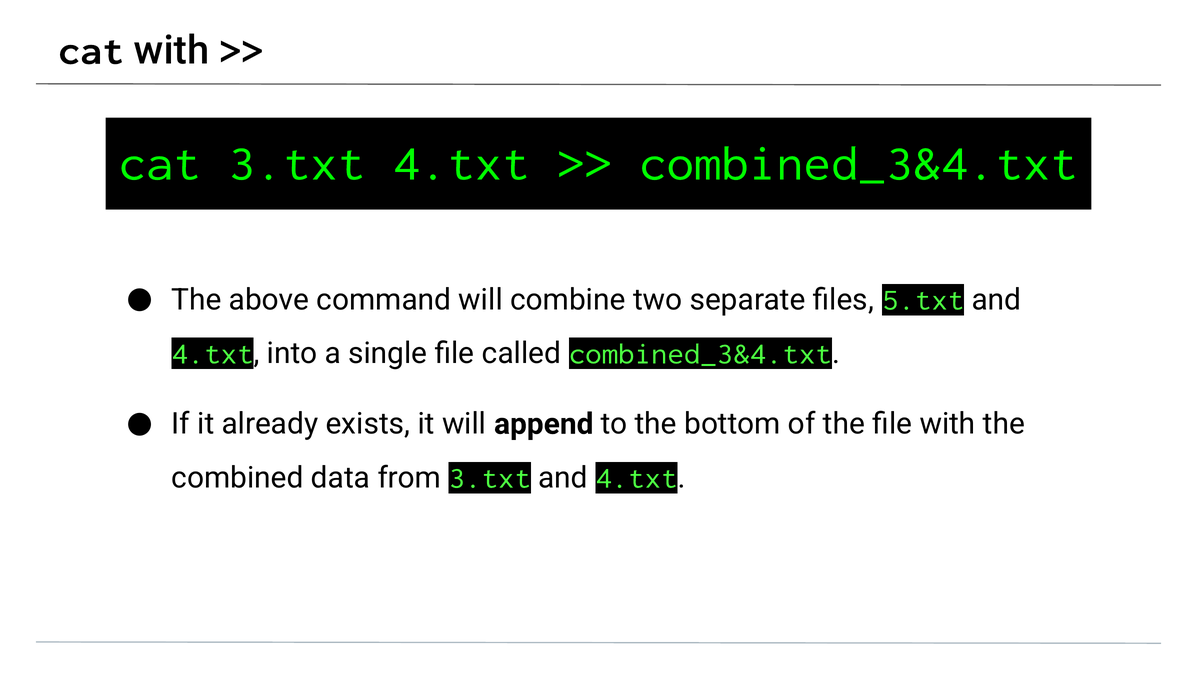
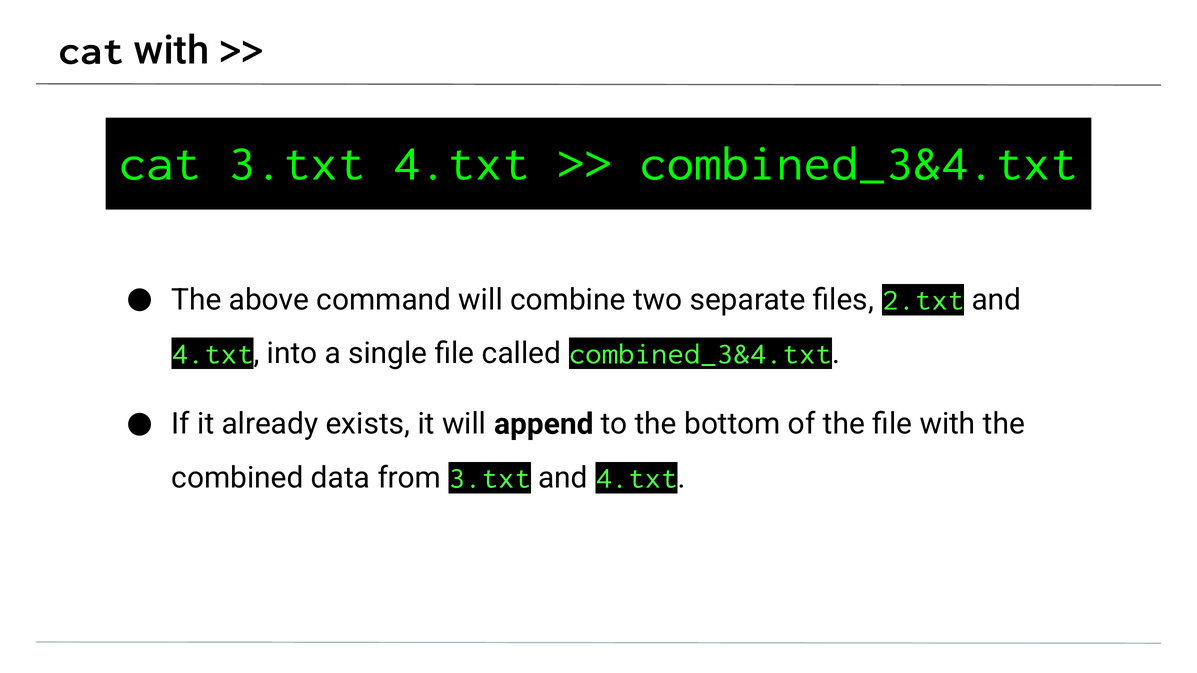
5.txt: 5.txt -> 2.txt (923, 300)
